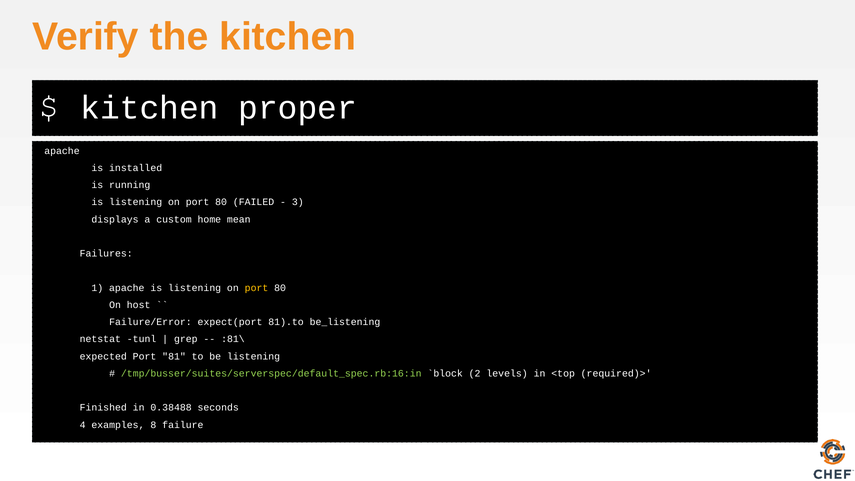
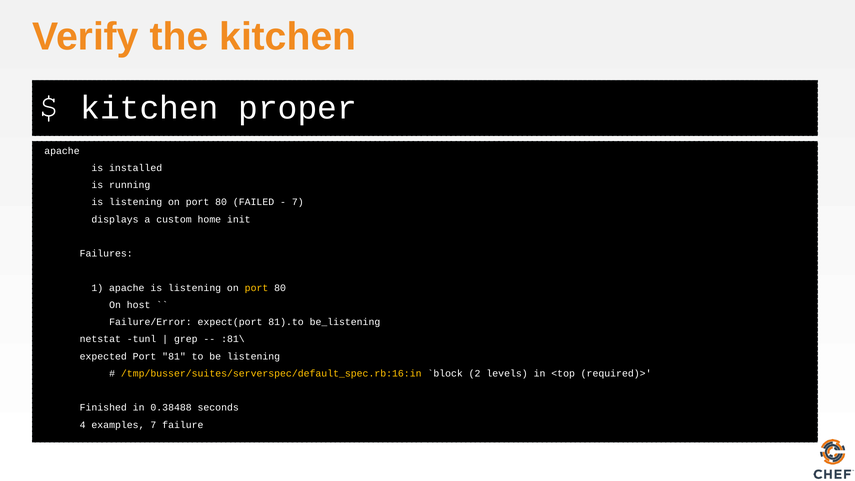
3: 3 -> 7 (298, 202)
mean: mean -> init (239, 219)
/tmp/busser/suites/serverspec/default_spec.rb:16:in colour: light green -> yellow (271, 373)
examples 8: 8 -> 7 (153, 425)
